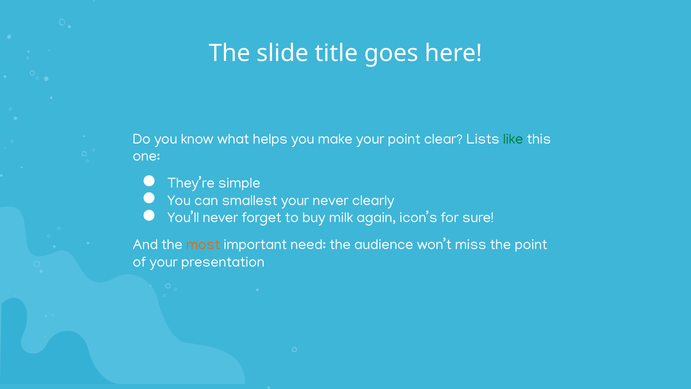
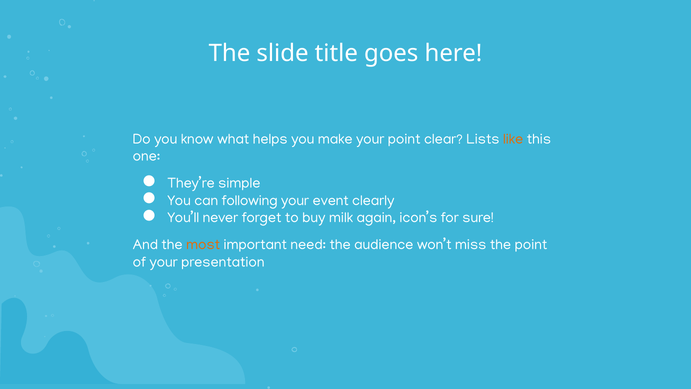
like colour: green -> orange (513, 139)
smallest: smallest -> following (250, 200)
your never: never -> event (331, 200)
